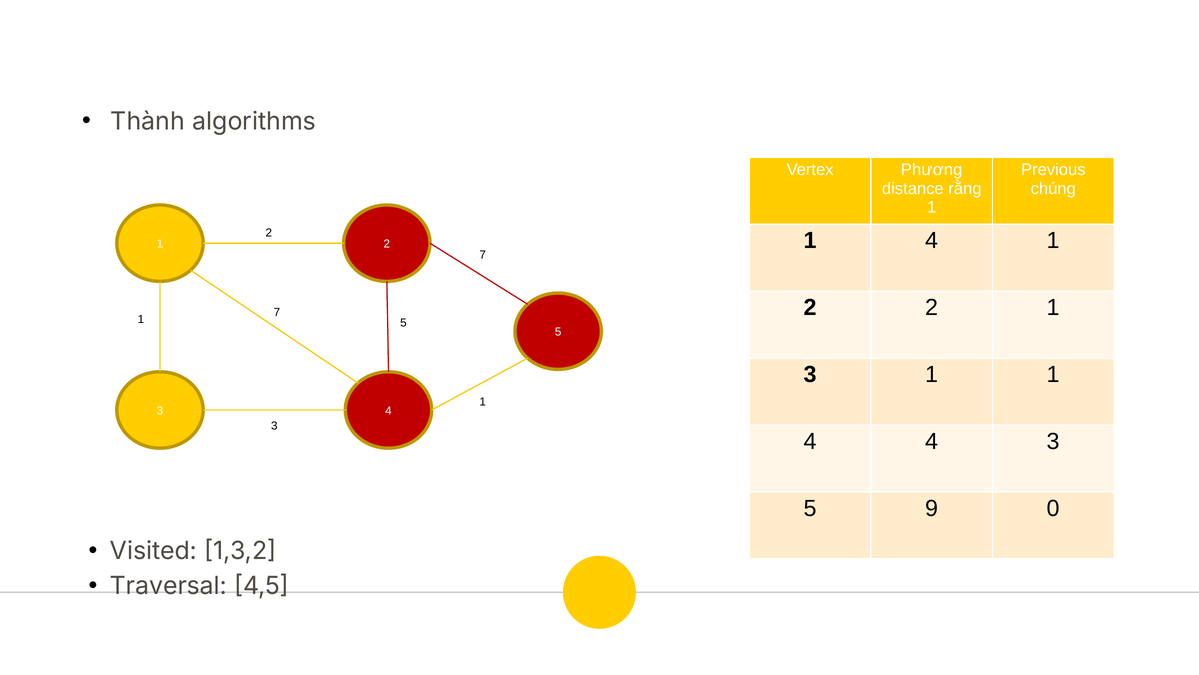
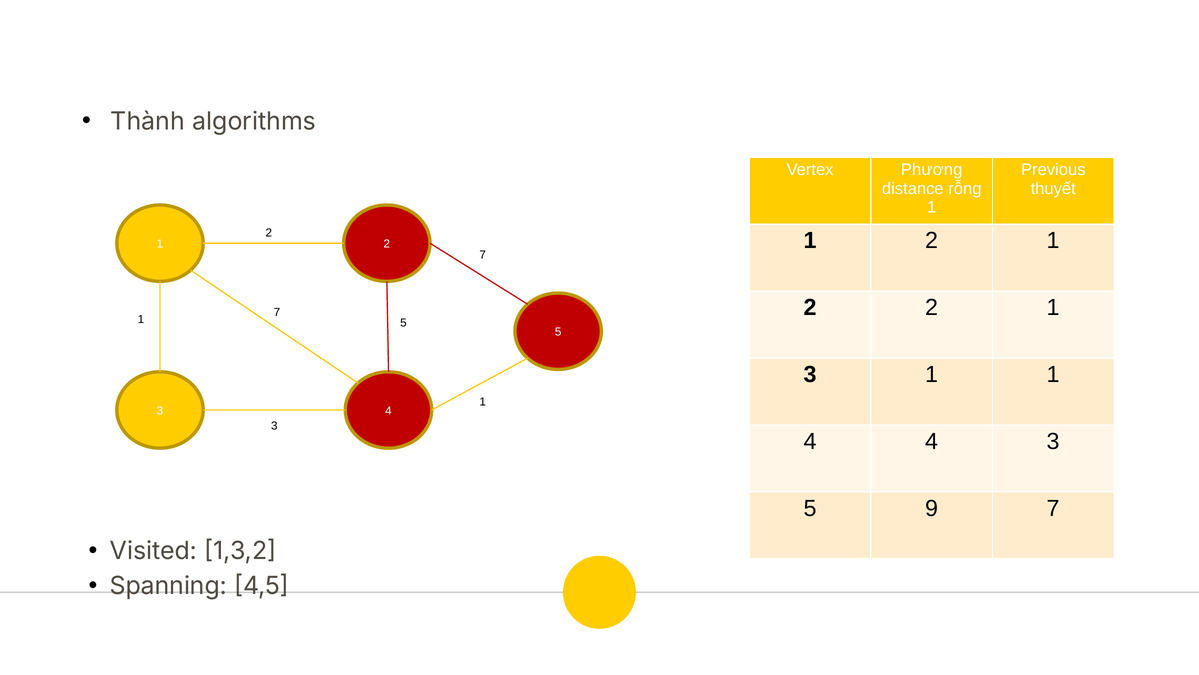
rằng: rằng -> rỗng (965, 188)
chúng: chúng -> thuyết (1053, 188)
4: 4 -> 2 (932, 241)
9 0: 0 -> 7 (1053, 508)
Traversal: Traversal -> Spanning (168, 586)
